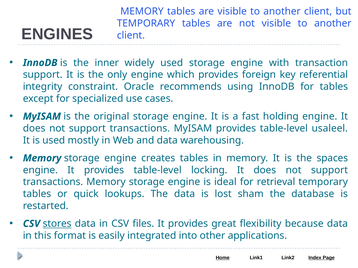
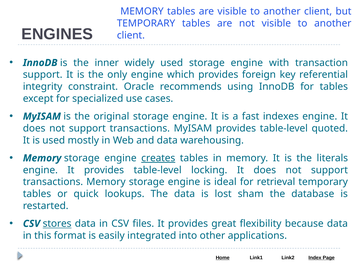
holding: holding -> indexes (281, 117)
usaleel: usaleel -> quoted (330, 129)
creates underline: none -> present (158, 158)
spaces: spaces -> literals (332, 158)
